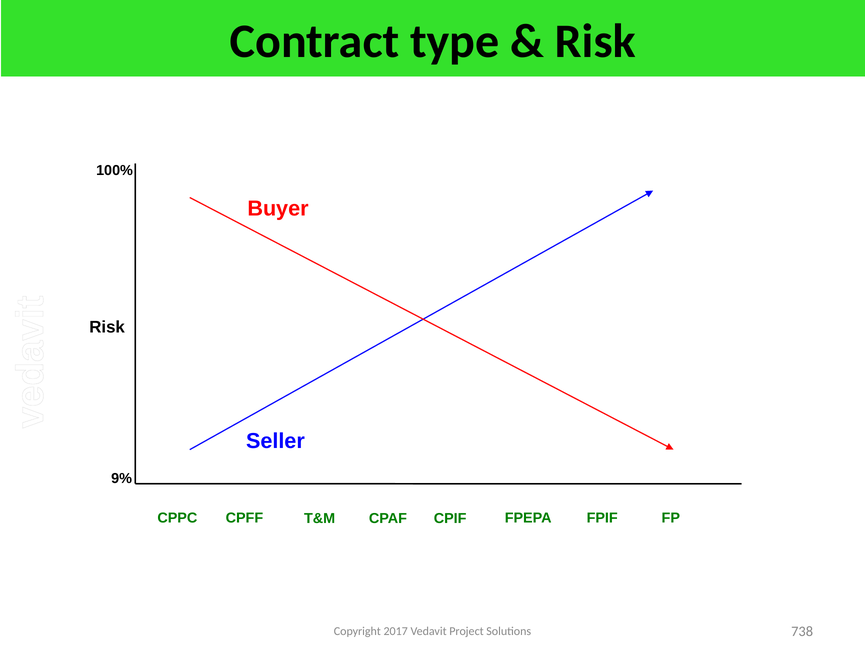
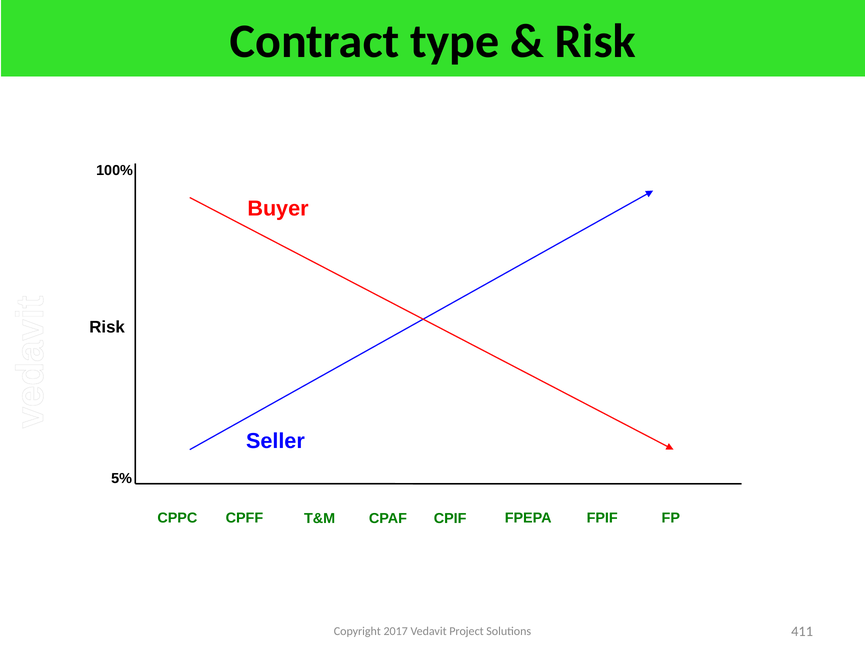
9%: 9% -> 5% (122, 478)
738: 738 -> 411 (802, 631)
